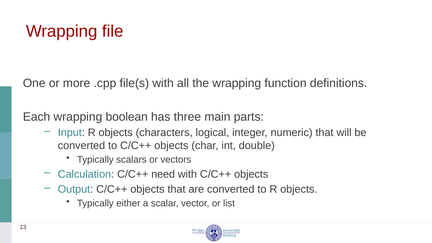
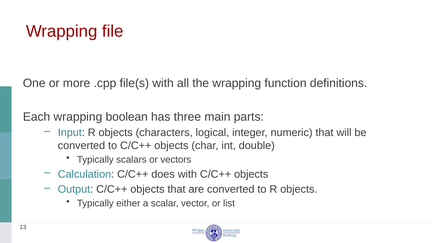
need: need -> does (163, 174)
